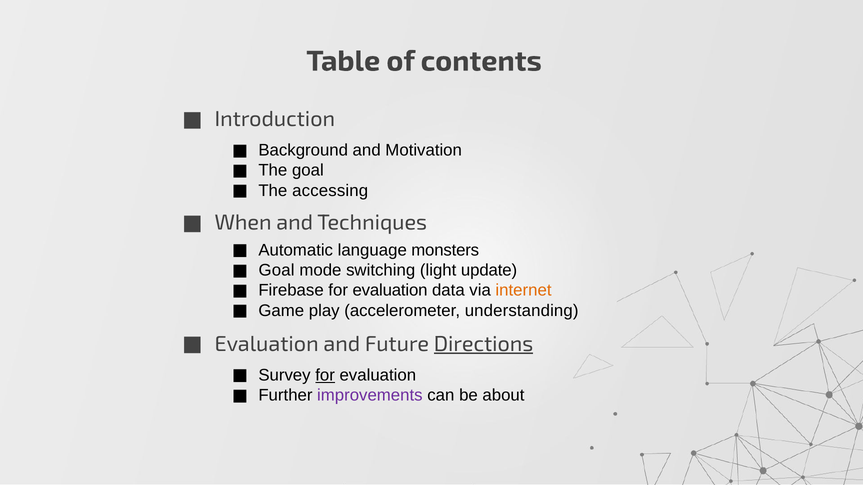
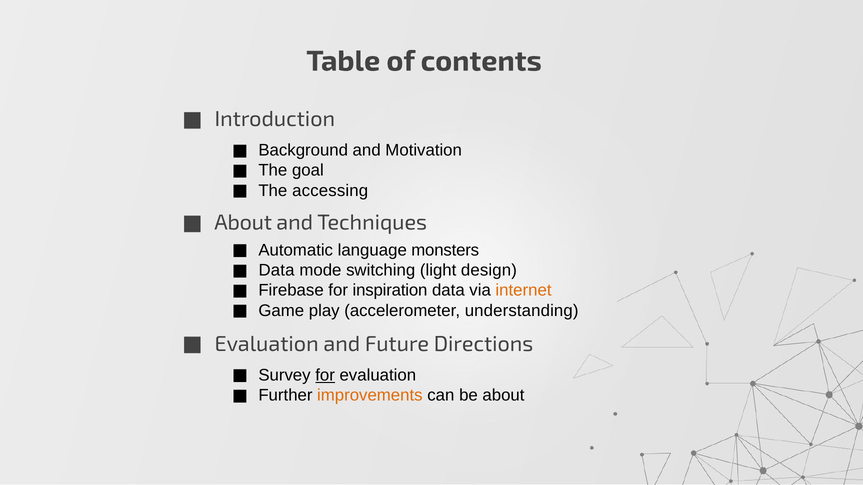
When: When -> About (243, 223)
Goal: Goal -> Data (277, 271)
update: update -> design (489, 271)
Firebase for evaluation: evaluation -> inspiration (390, 291)
Directions underline: present -> none (484, 344)
improvements colour: purple -> orange (370, 396)
